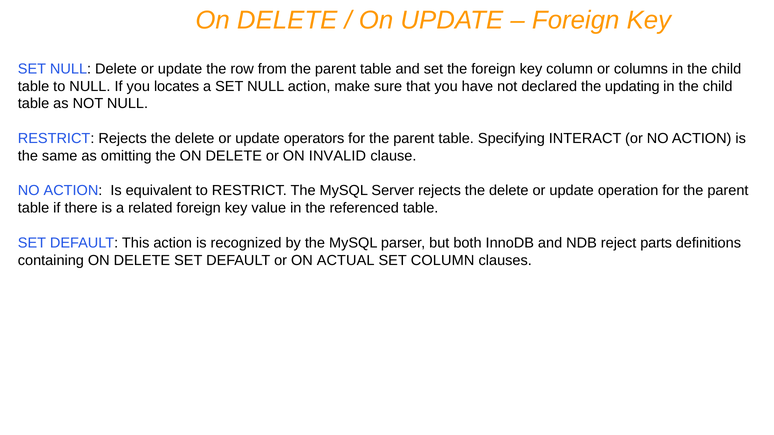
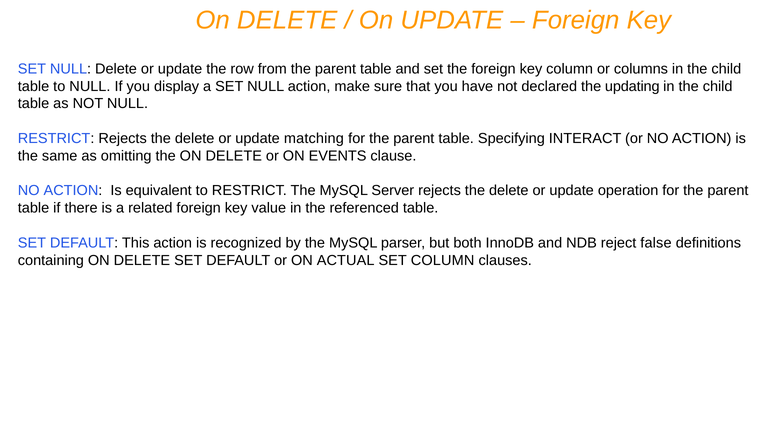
locates: locates -> display (177, 86)
operators: operators -> matching (314, 139)
INVALID: INVALID -> EVENTS (338, 156)
parts: parts -> false (656, 243)
